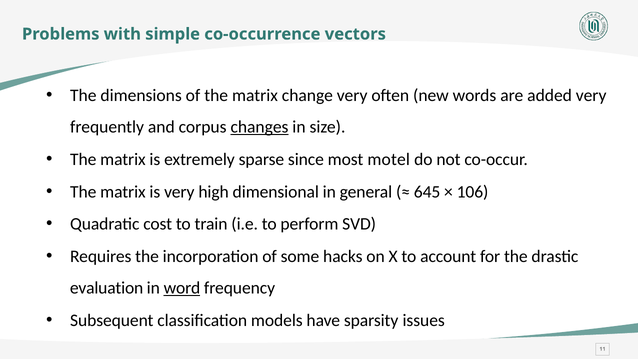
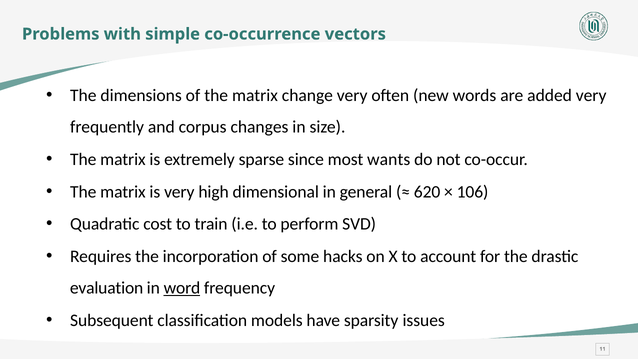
changes underline: present -> none (259, 127)
motel: motel -> wants (389, 159)
645: 645 -> 620 (427, 192)
